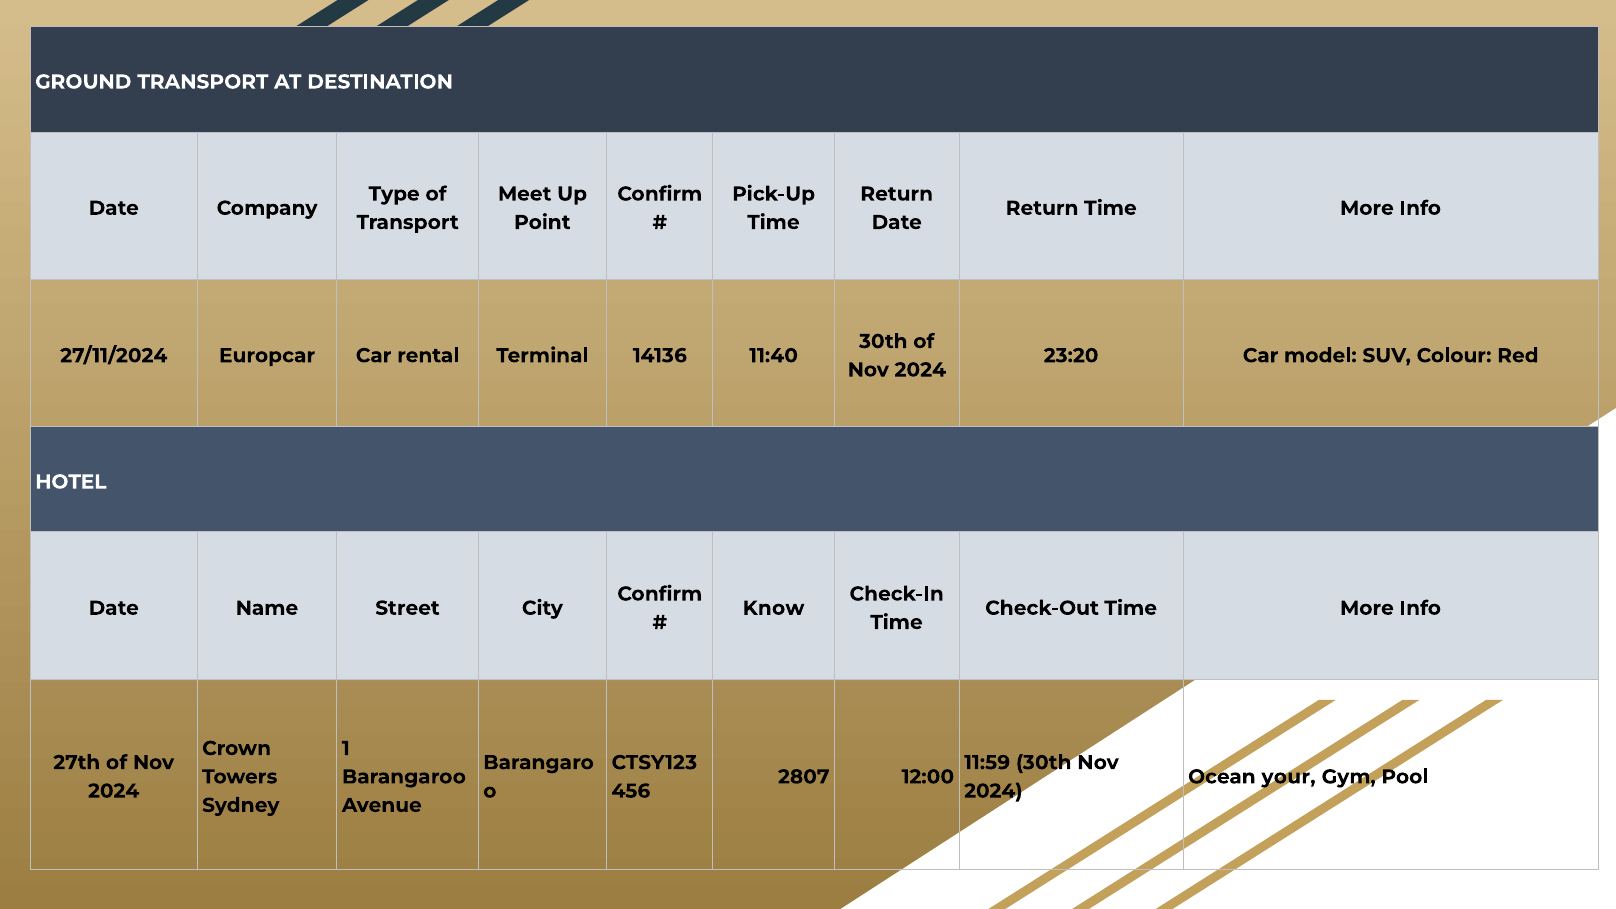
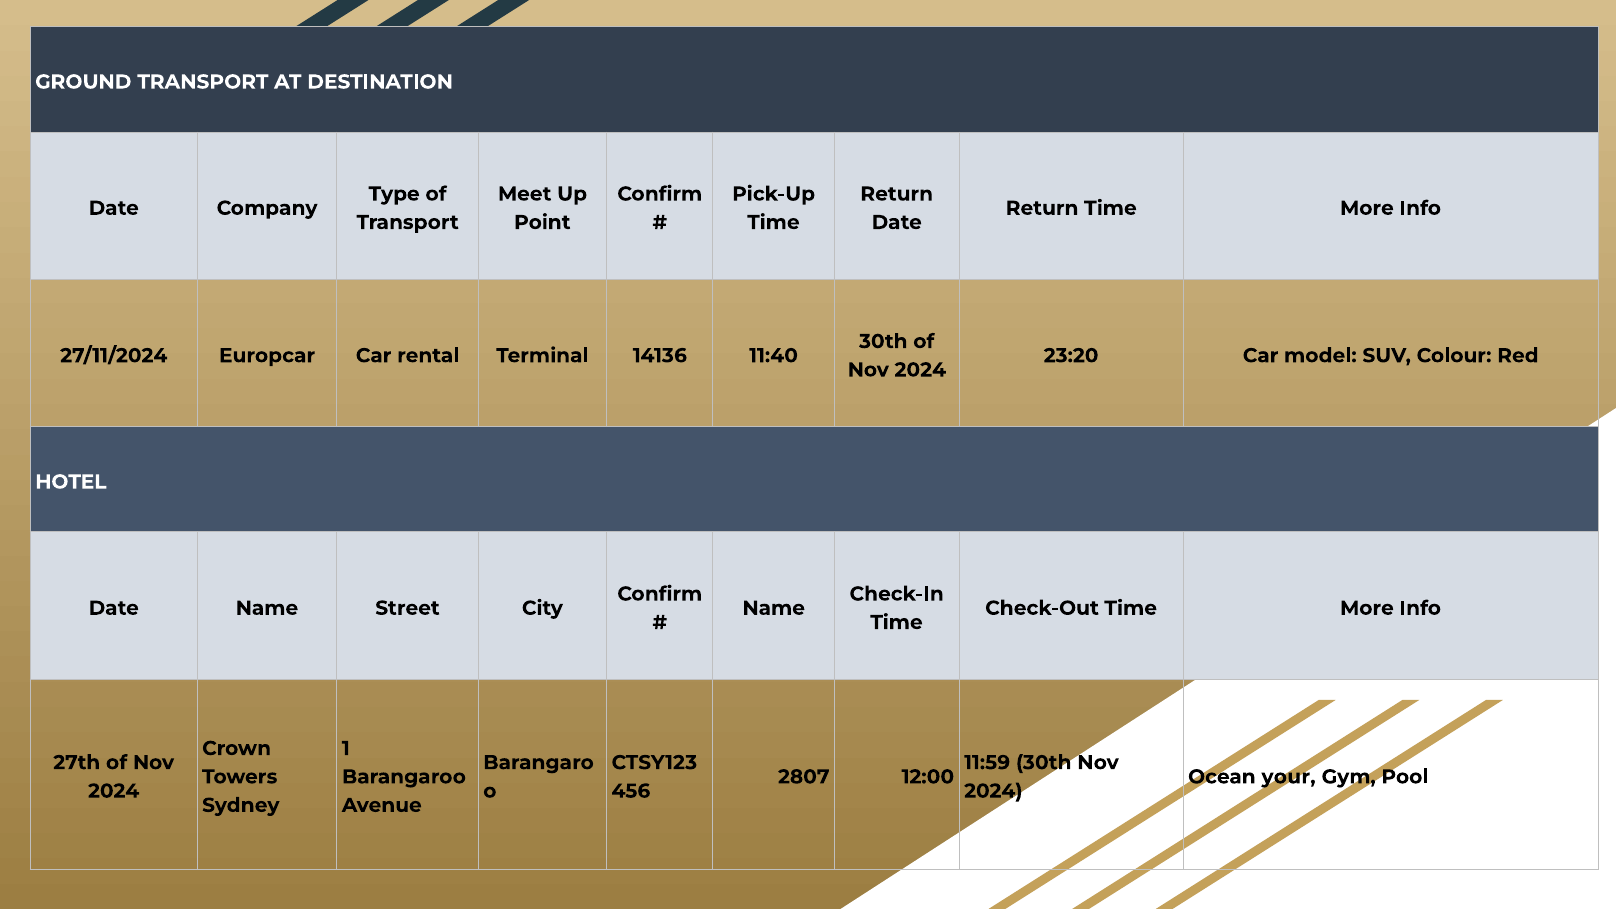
Know: Know -> Name (774, 608)
